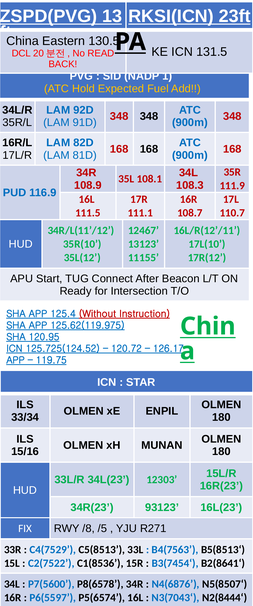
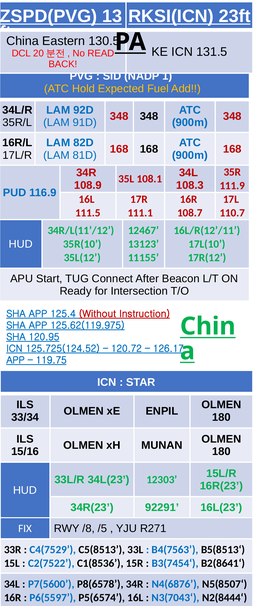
93123: 93123 -> 92291 (162, 507)
